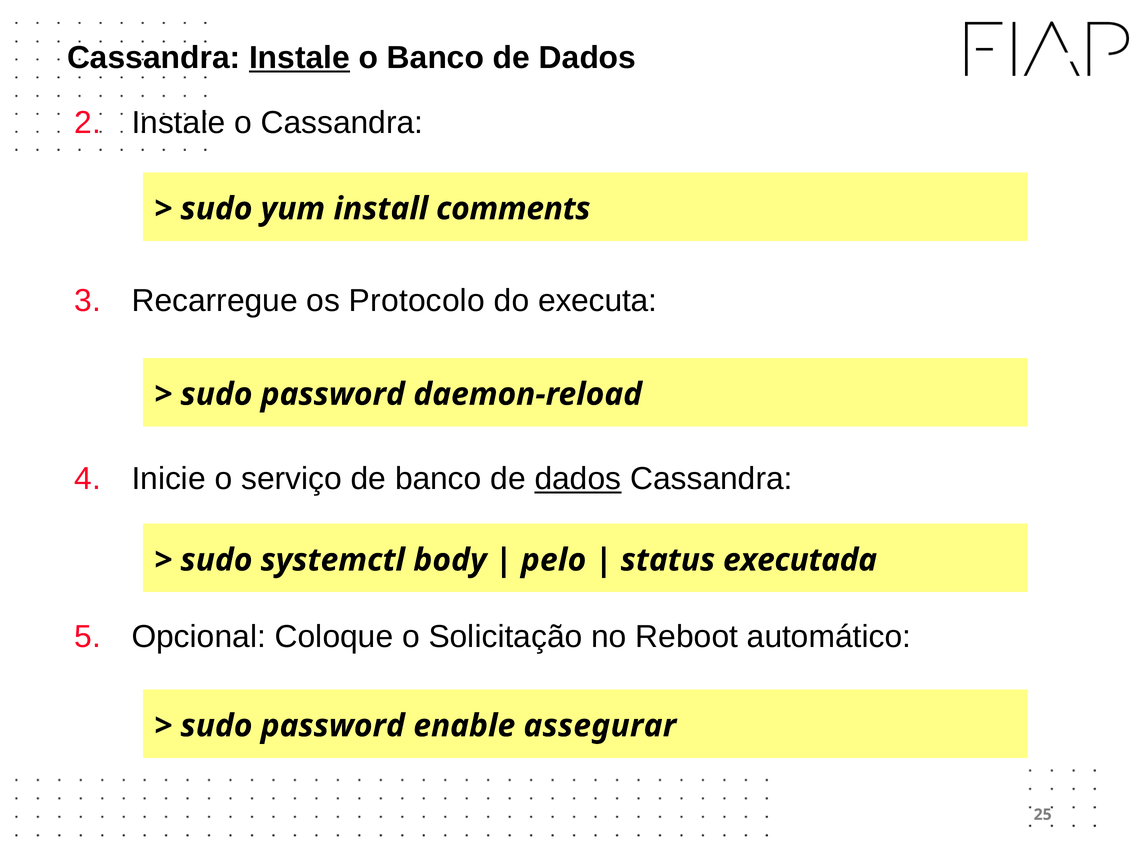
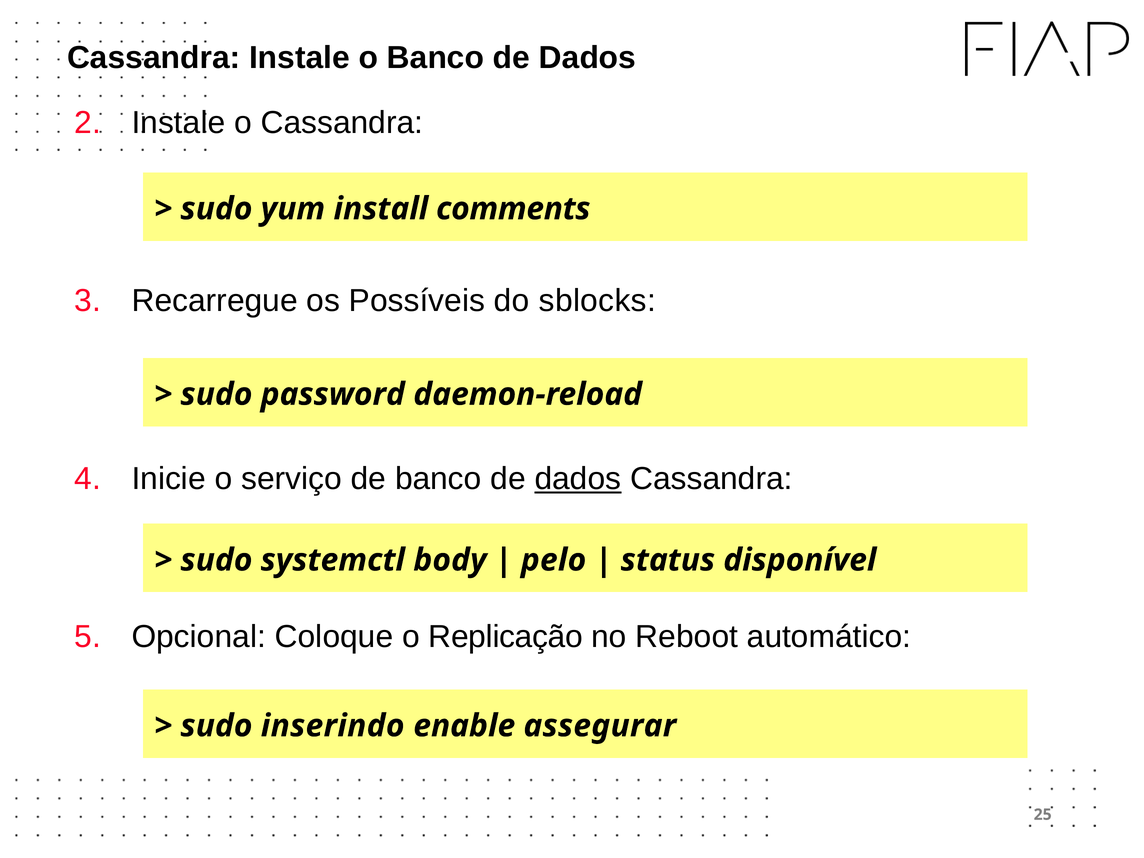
Instale underline: present -> none (299, 58)
Protocolo: Protocolo -> Possíveis (417, 301)
executa: executa -> sblocks (597, 301)
executada: executada -> disponível (800, 560)
Solicitação: Solicitação -> Replicação (506, 637)
password: password -> inserindo (333, 726)
